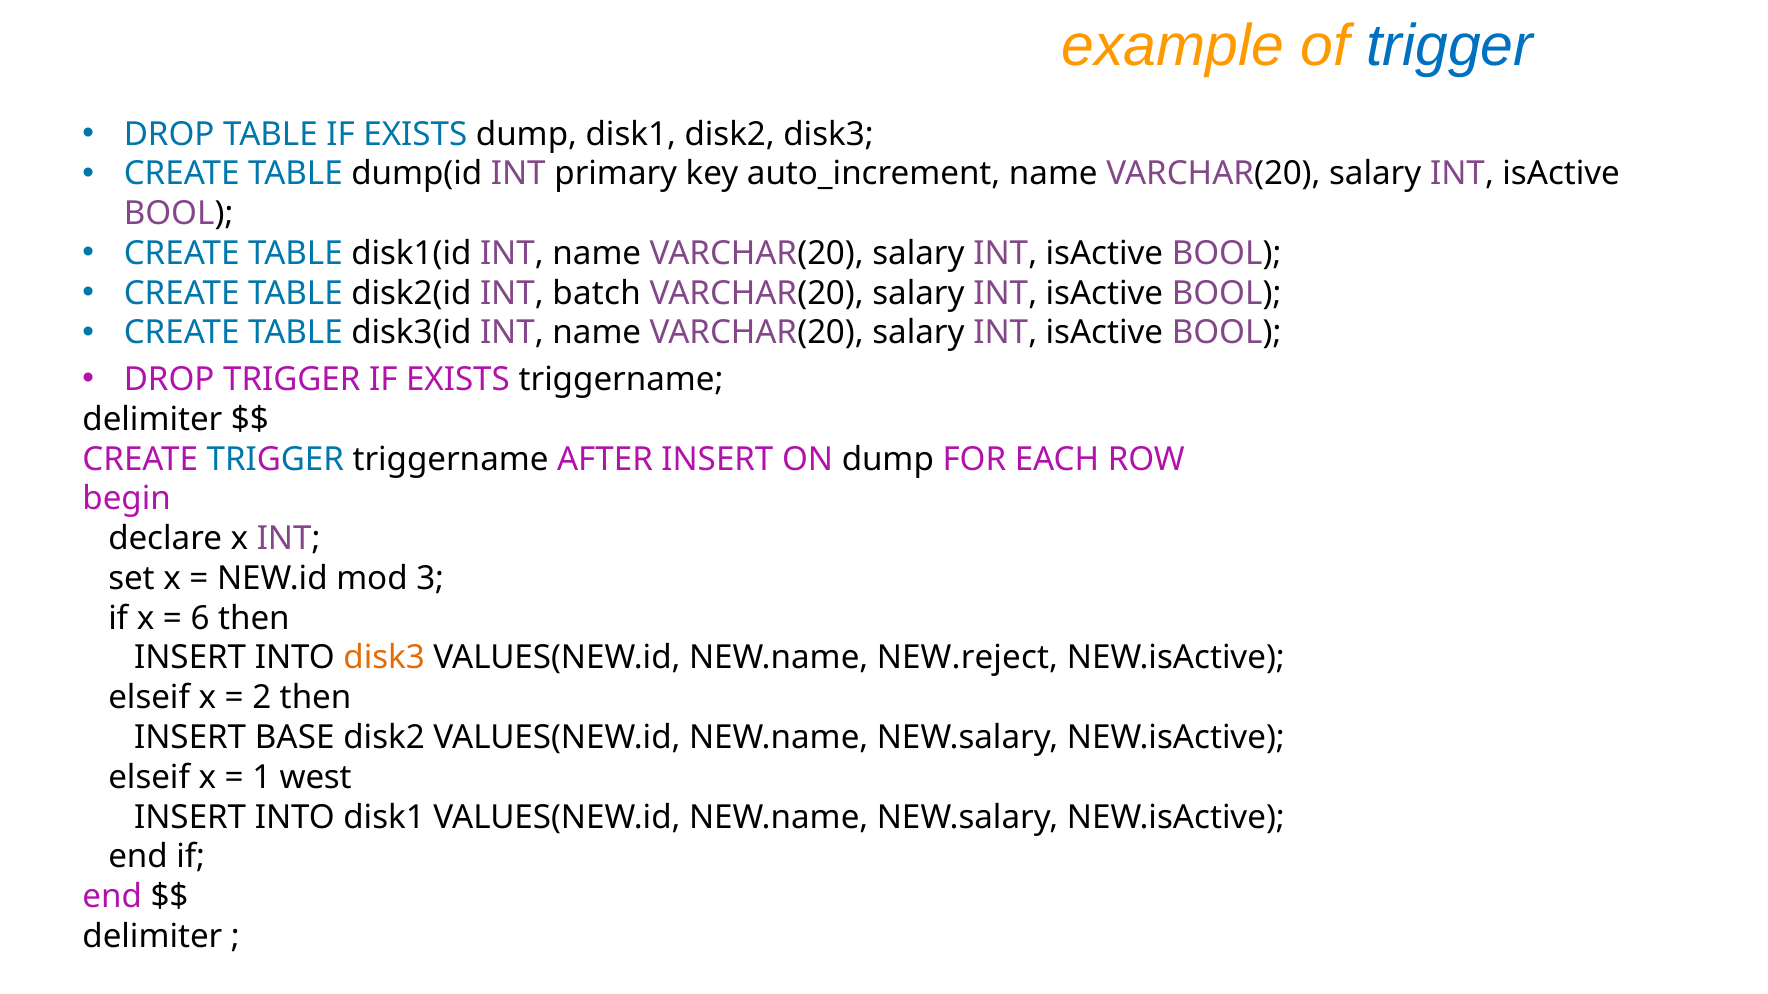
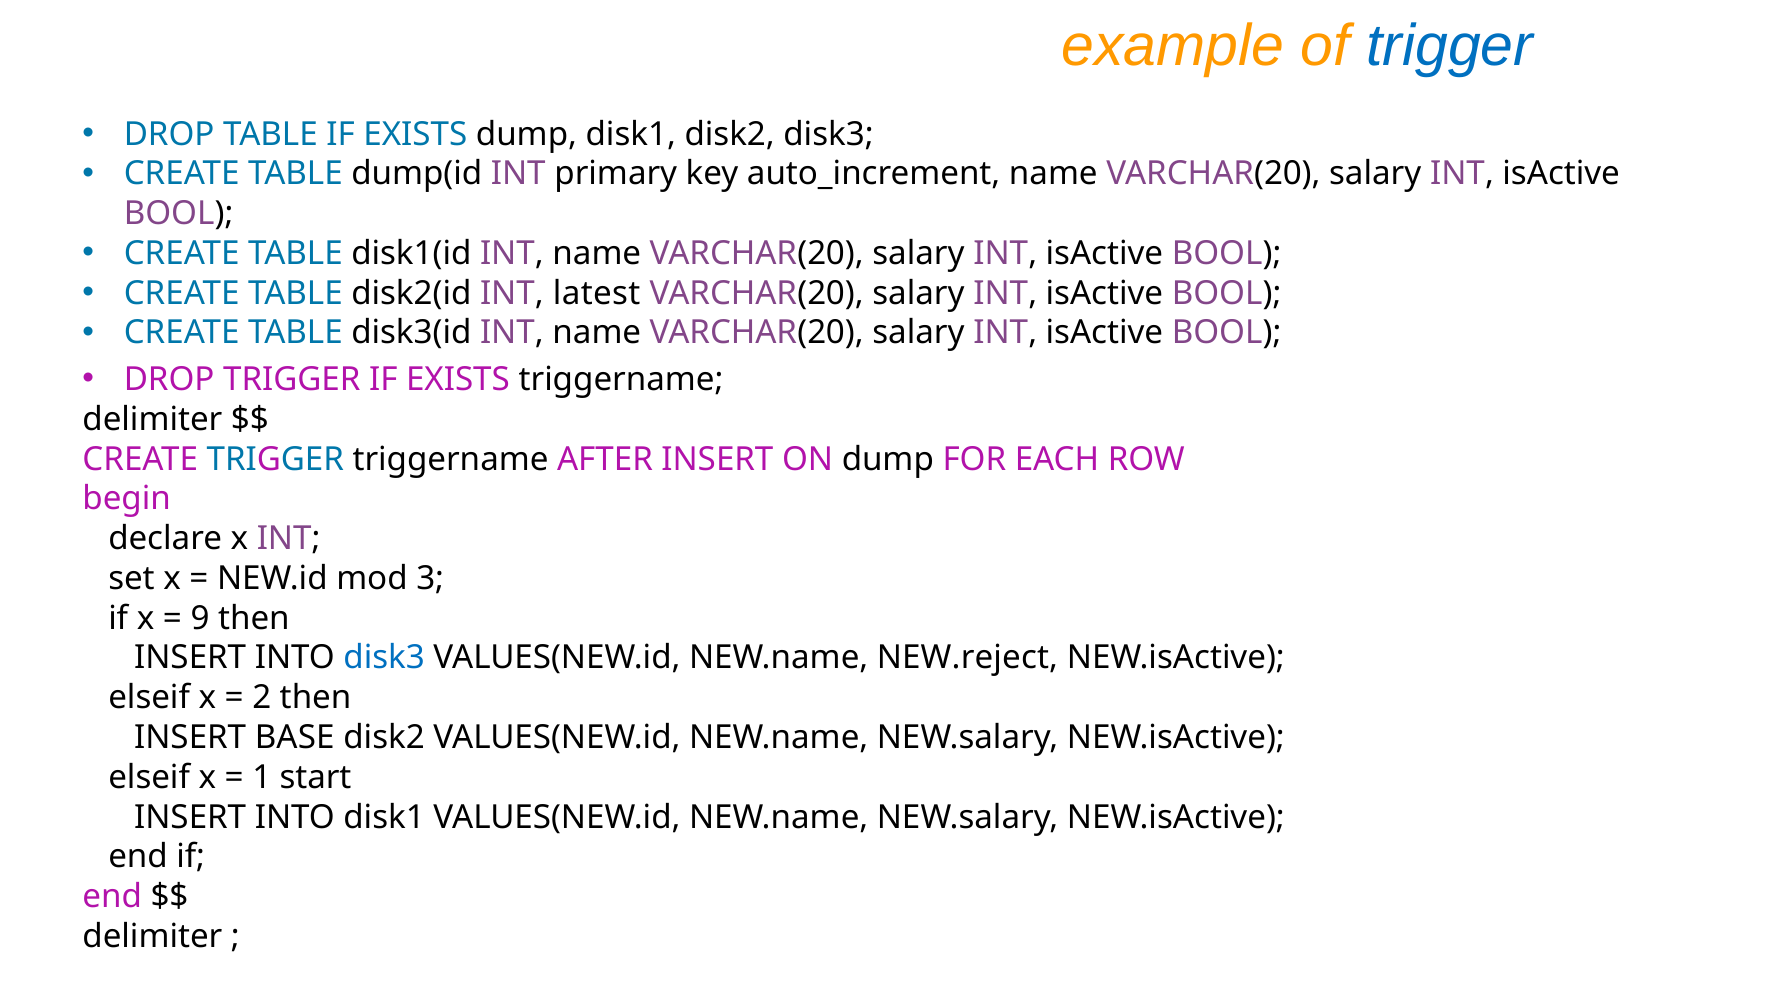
batch: batch -> latest (597, 293)
6: 6 -> 9 (200, 619)
disk3 colour: orange -> blue (384, 658)
west: west -> start (316, 778)
